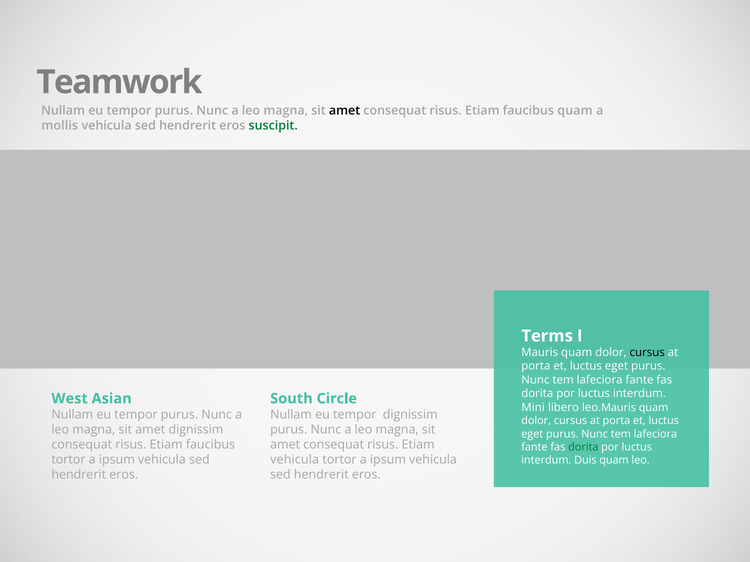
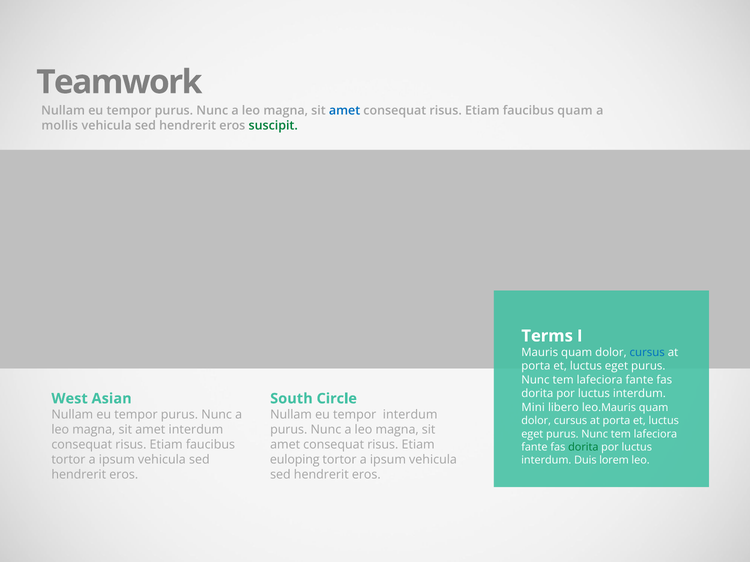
amet colour: black -> blue (345, 111)
cursus colour: black -> blue (647, 353)
tempor dignissim: dignissim -> interdum (410, 415)
amet dignissim: dignissim -> interdum (196, 430)
vehicula: vehicula -> euloping (295, 460)
Duis quam: quam -> lorem (614, 461)
